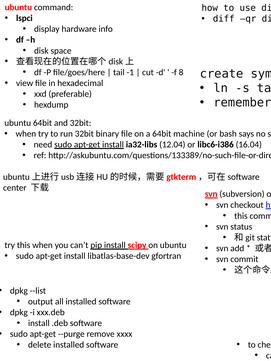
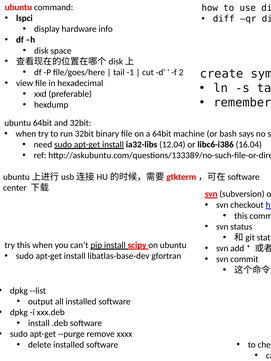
8: 8 -> 2 (181, 72)
